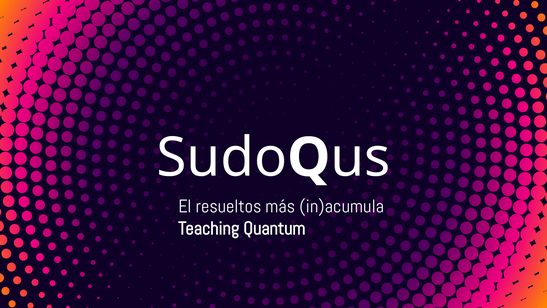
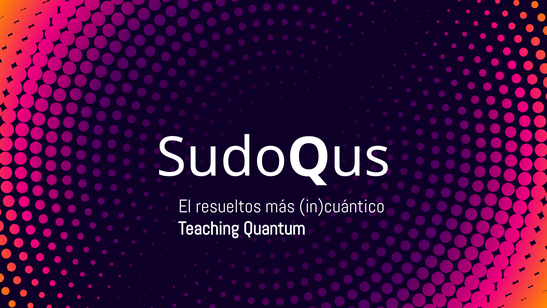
in)acumula: in)acumula -> in)cuántico (342, 206)
